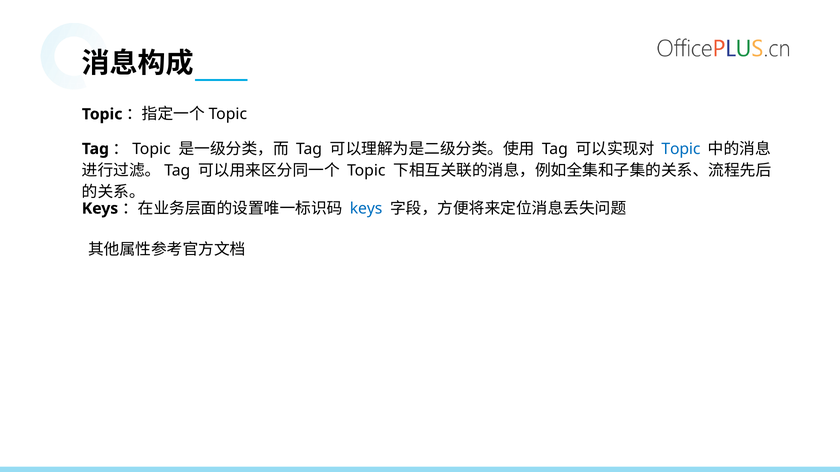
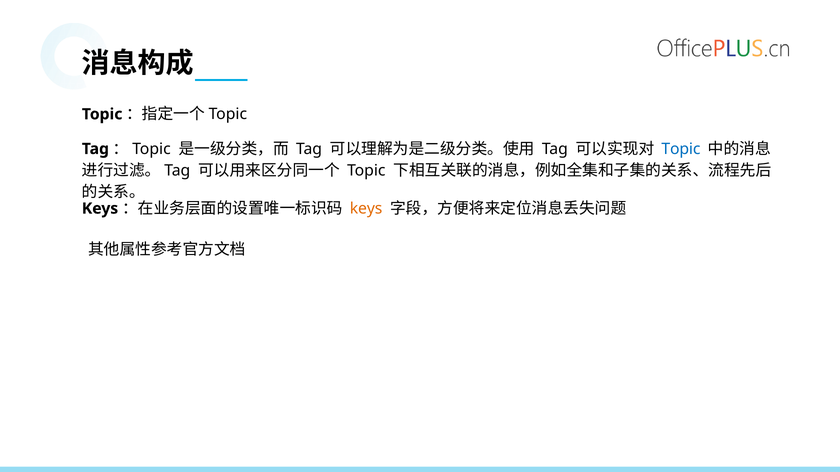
keys colour: blue -> orange (366, 209)
